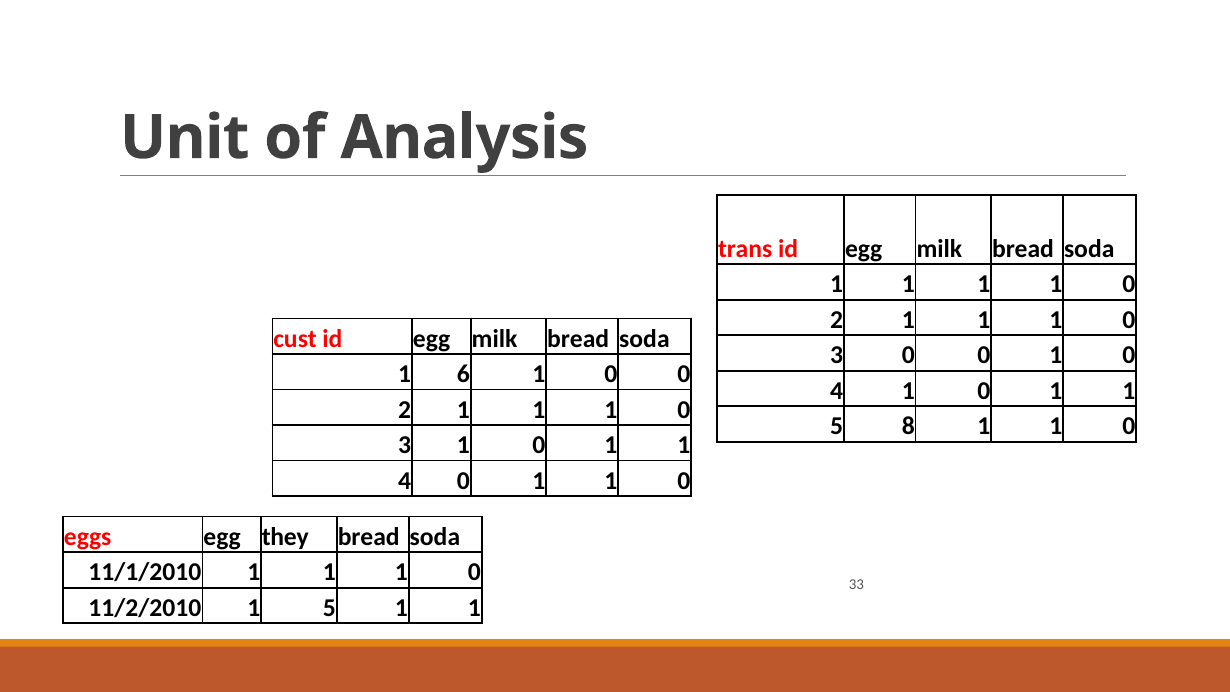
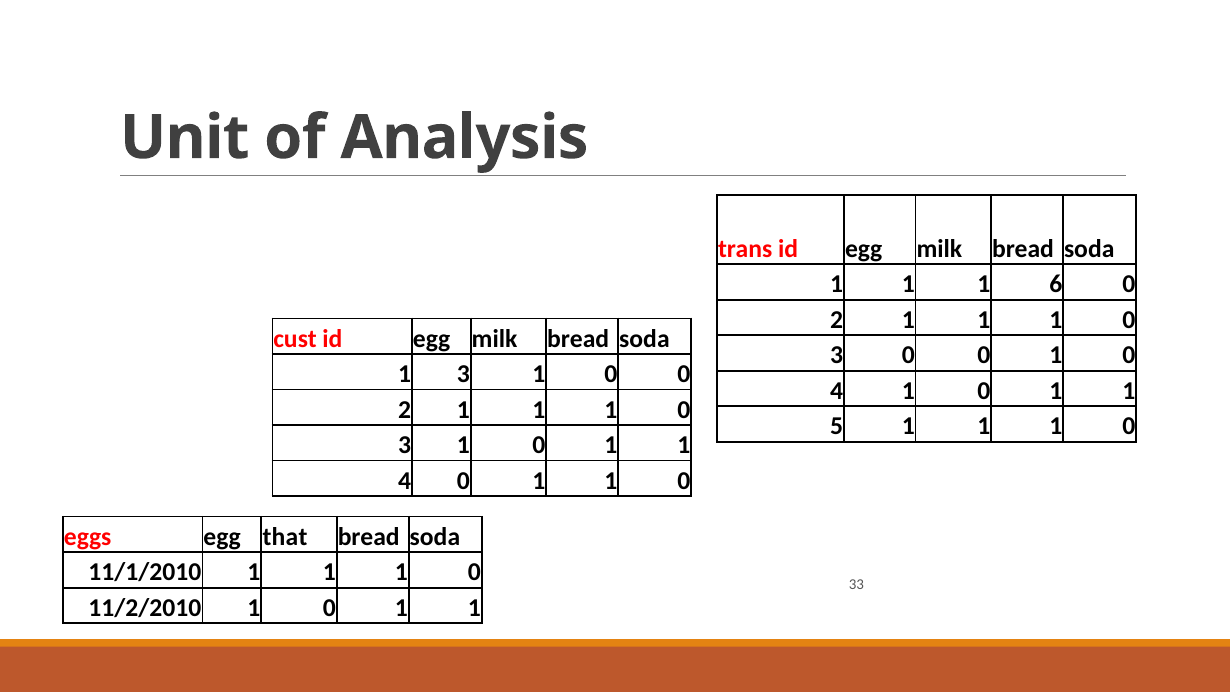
1 1 1 1: 1 -> 6 (1056, 284)
1 6: 6 -> 3 (463, 374)
5 8: 8 -> 1 (908, 426)
they: they -> that (285, 537)
11/2/2010 1 5: 5 -> 0 (329, 608)
